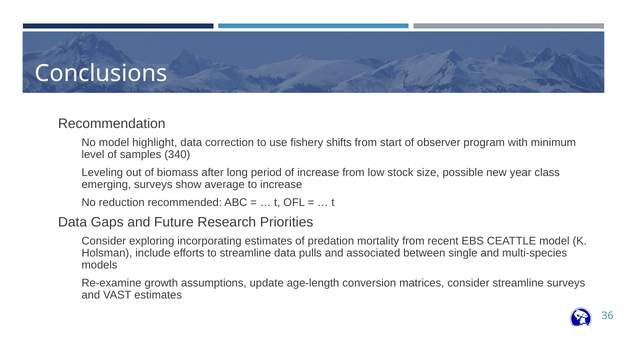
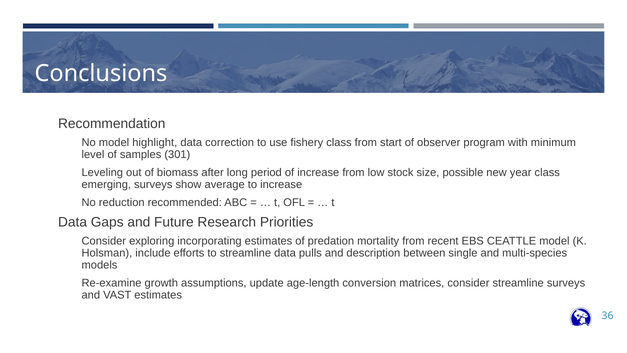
fishery shifts: shifts -> class (339, 143)
340: 340 -> 301 (177, 155)
associated: associated -> description (373, 253)
